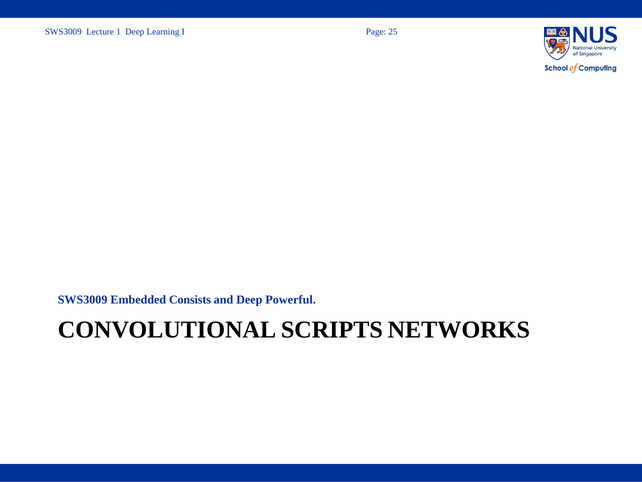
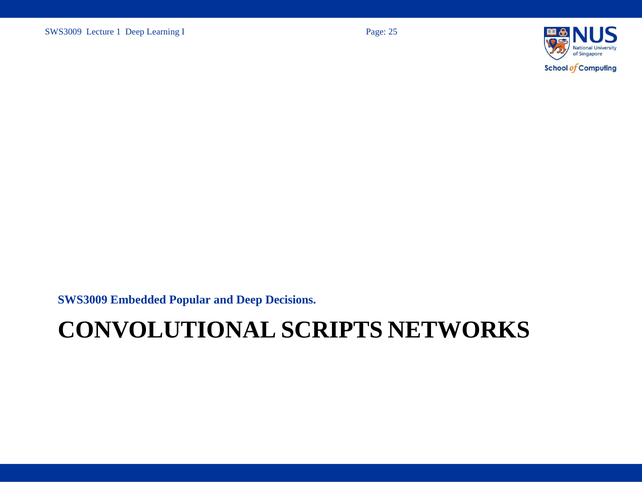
Consists: Consists -> Popular (190, 299)
Powerful: Powerful -> Decisions (291, 299)
